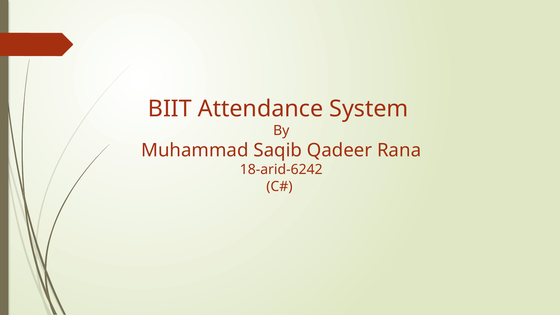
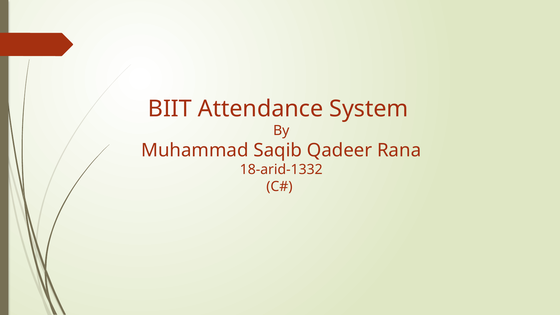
18-arid-6242: 18-arid-6242 -> 18-arid-1332 (281, 170)
